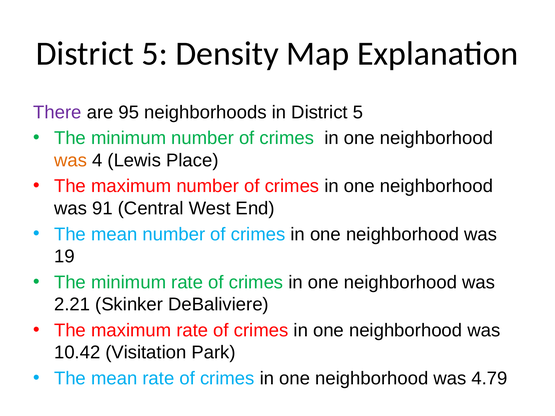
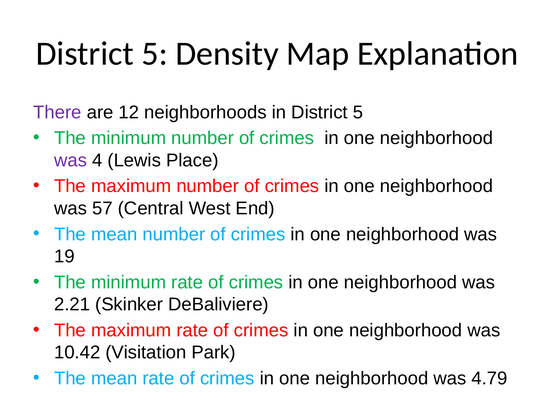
95: 95 -> 12 (129, 112)
was colour: orange -> purple (71, 160)
91: 91 -> 57 (102, 208)
